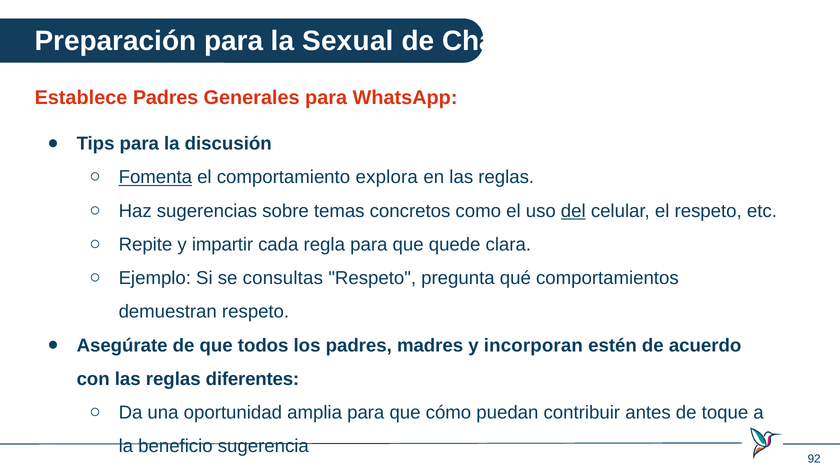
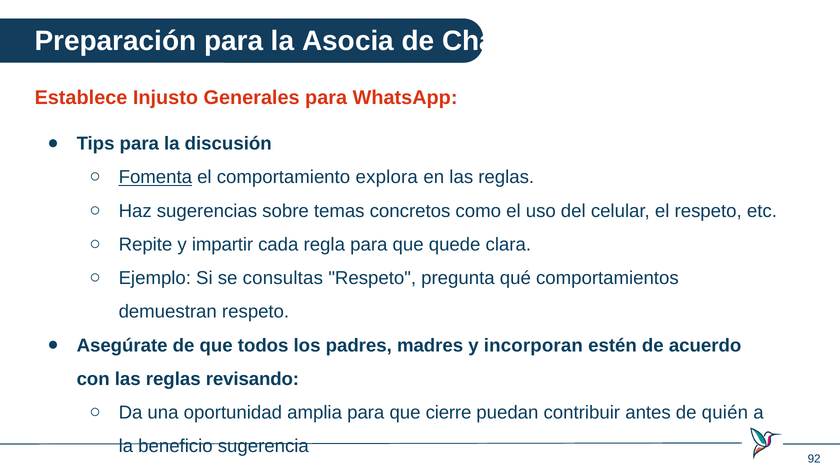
Sexual: Sexual -> Asocia (348, 41)
Establece Padres: Padres -> Injusto (165, 98)
del underline: present -> none (573, 211)
diferentes: diferentes -> revisando (252, 379)
cómo: cómo -> cierre (449, 412)
toque: toque -> quién (725, 412)
